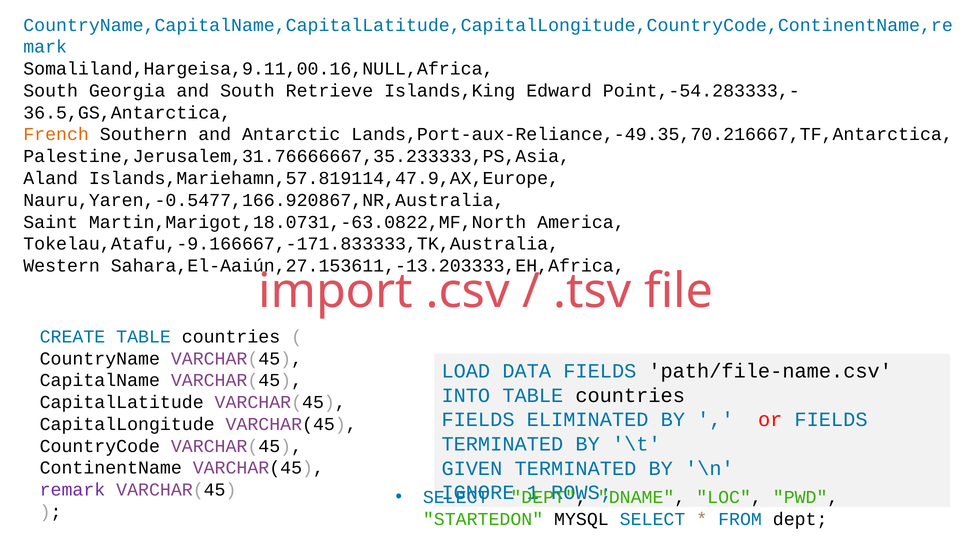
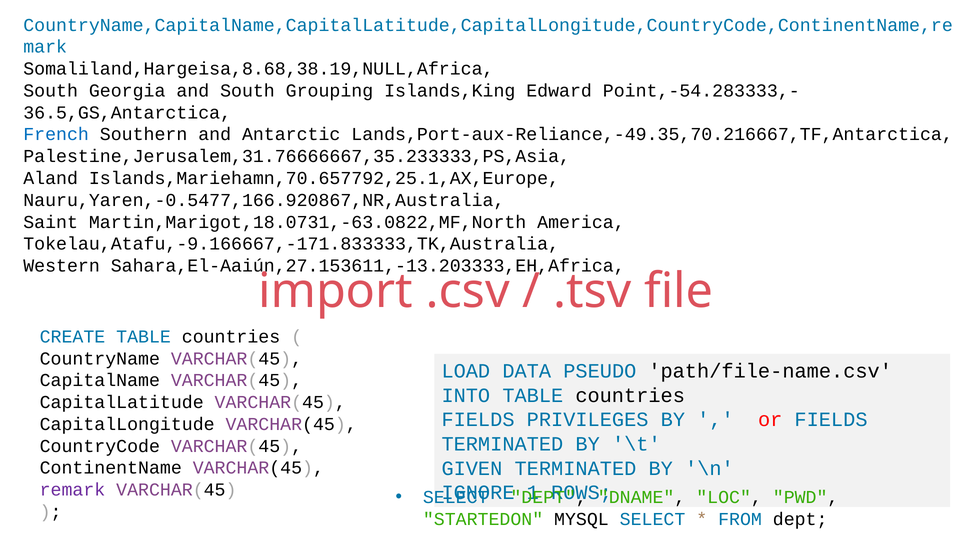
Somaliland,Hargeisa,9.11,00.16,NULL,Africa: Somaliland,Hargeisa,9.11,00.16,NULL,Africa -> Somaliland,Hargeisa,8.68,38.19,NULL,Africa (258, 69)
Retrieve: Retrieve -> Grouping (329, 91)
French colour: orange -> blue (56, 134)
Islands,Mariehamn,57.819114,47.9,AX,Europe: Islands,Mariehamn,57.819114,47.9,AX,Europe -> Islands,Mariehamn,70.657792,25.1,AX,Europe (324, 178)
DATA FIELDS: FIELDS -> PSEUDO (600, 371)
ELIMINATED: ELIMINATED -> PRIVILEGES (588, 419)
